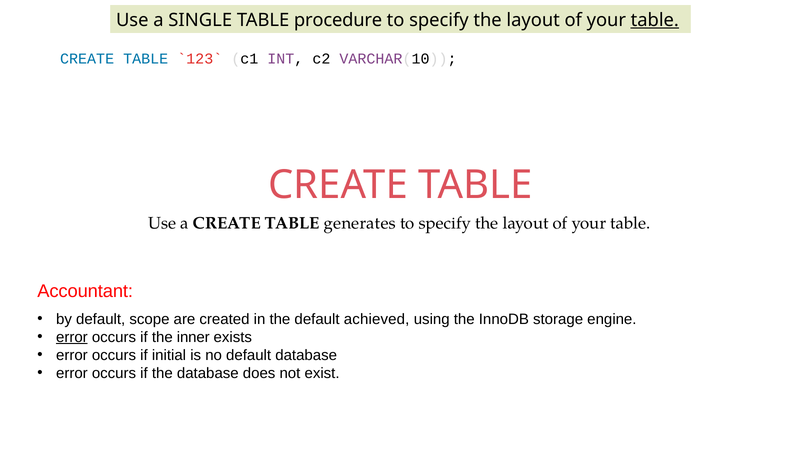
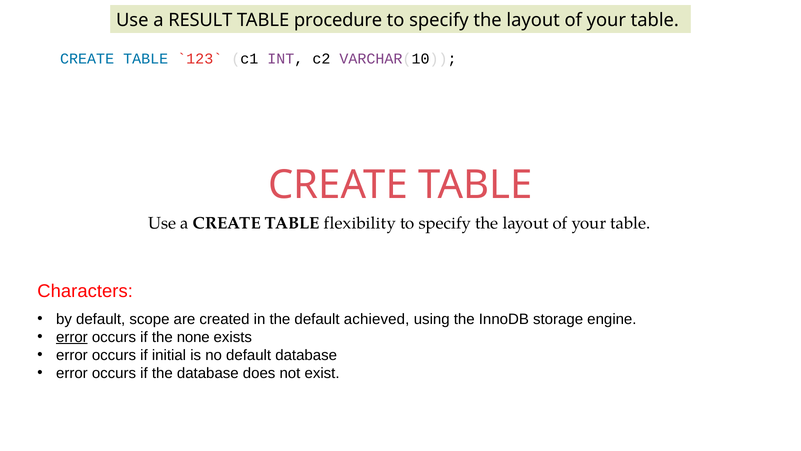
SINGLE: SINGLE -> RESULT (200, 20)
table underline: present -> none (655, 20)
generates: generates -> flexibility (360, 223)
Accountant: Accountant -> Characters (85, 291)
inner: inner -> none (193, 337)
